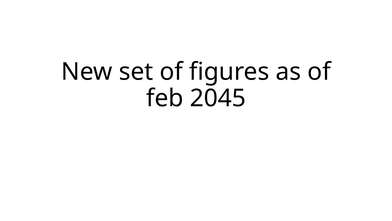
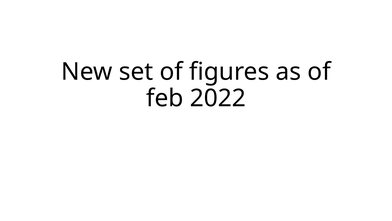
2045: 2045 -> 2022 (218, 98)
